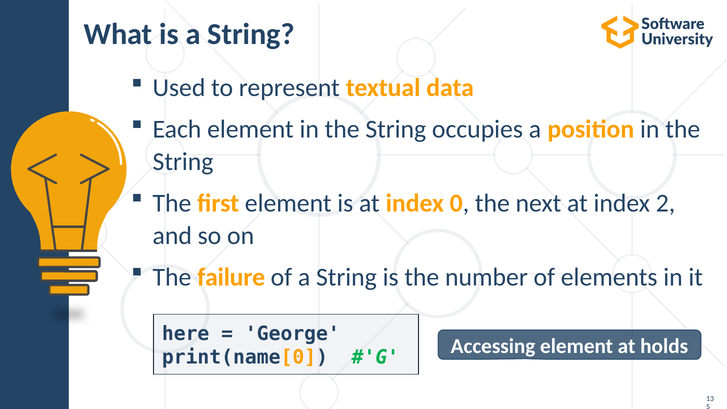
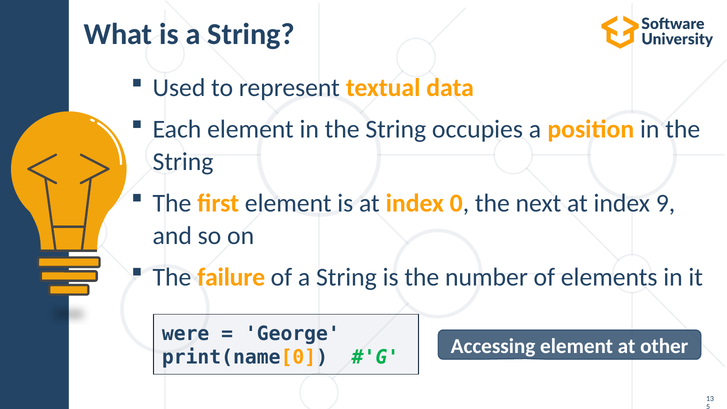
2: 2 -> 9 (665, 203)
here: here -> were (186, 334)
holds: holds -> other (664, 346)
